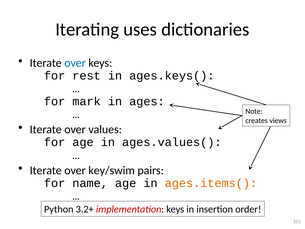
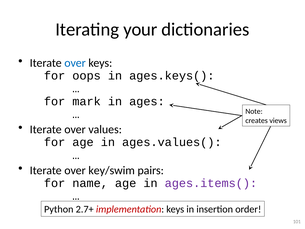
uses: uses -> your (140, 30)
rest: rest -> oops (87, 76)
ages.items( colour: orange -> purple (211, 183)
3.2+: 3.2+ -> 2.7+ (85, 209)
